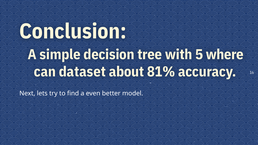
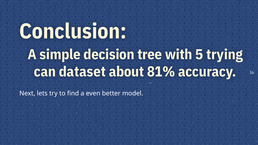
where: where -> trying (225, 55)
